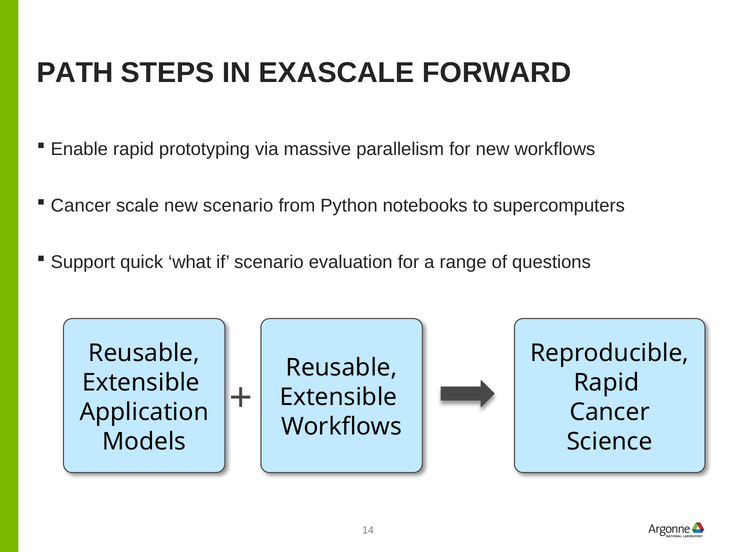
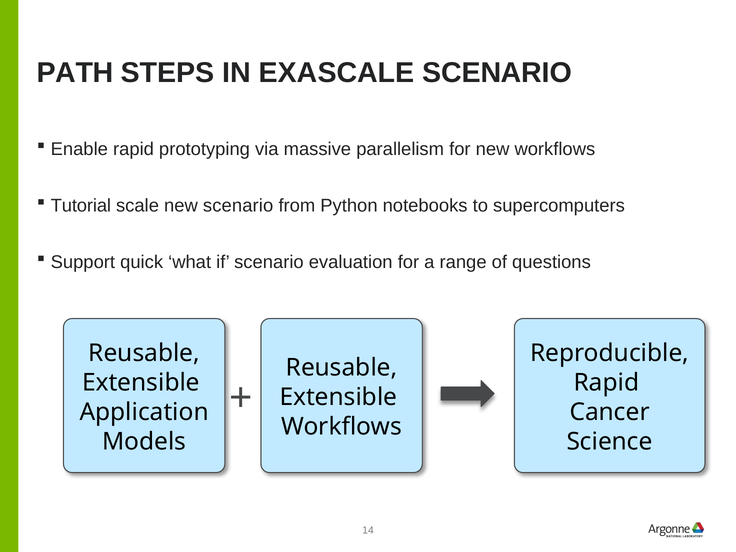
EXASCALE FORWARD: FORWARD -> SCENARIO (497, 73)
Cancer: Cancer -> Tutorial (81, 206)
